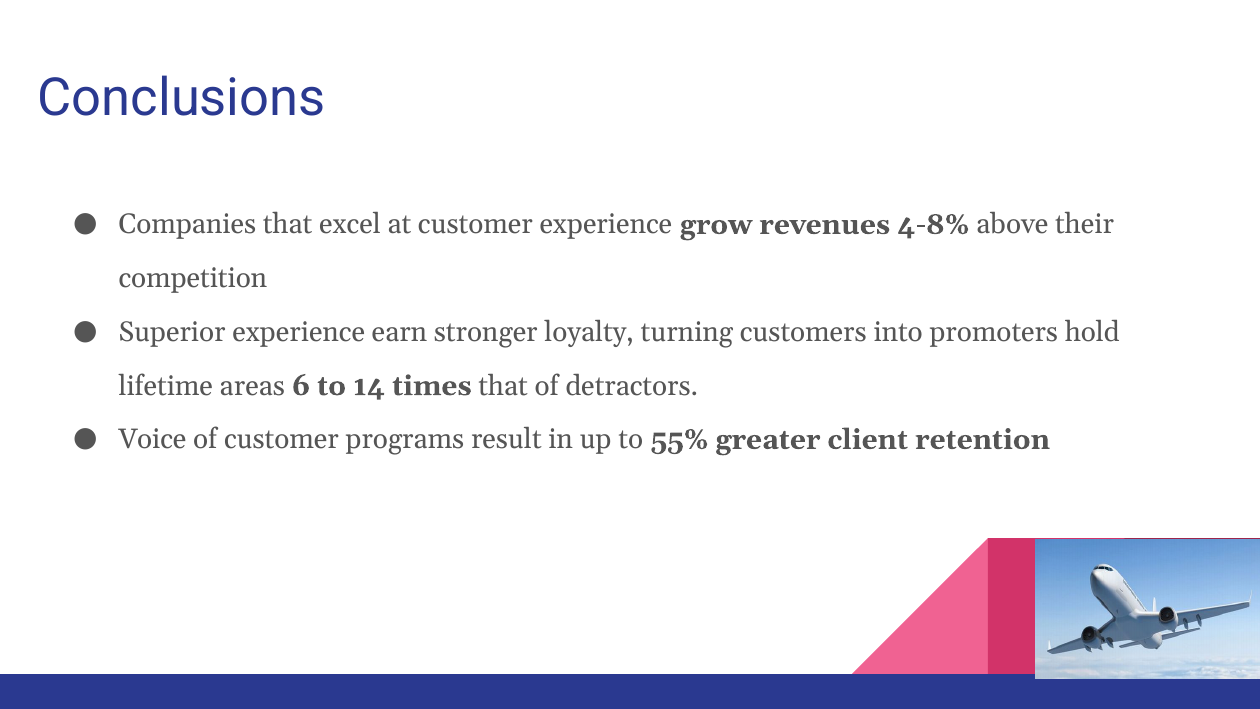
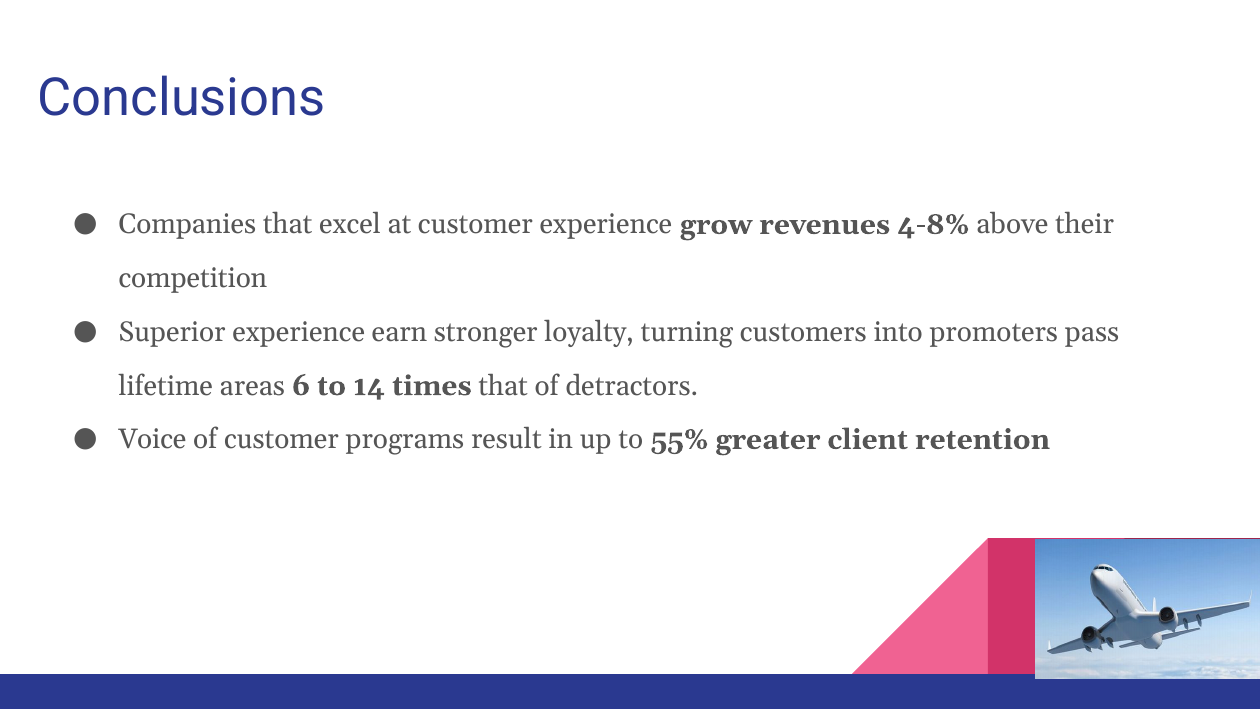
hold: hold -> pass (1092, 332)
